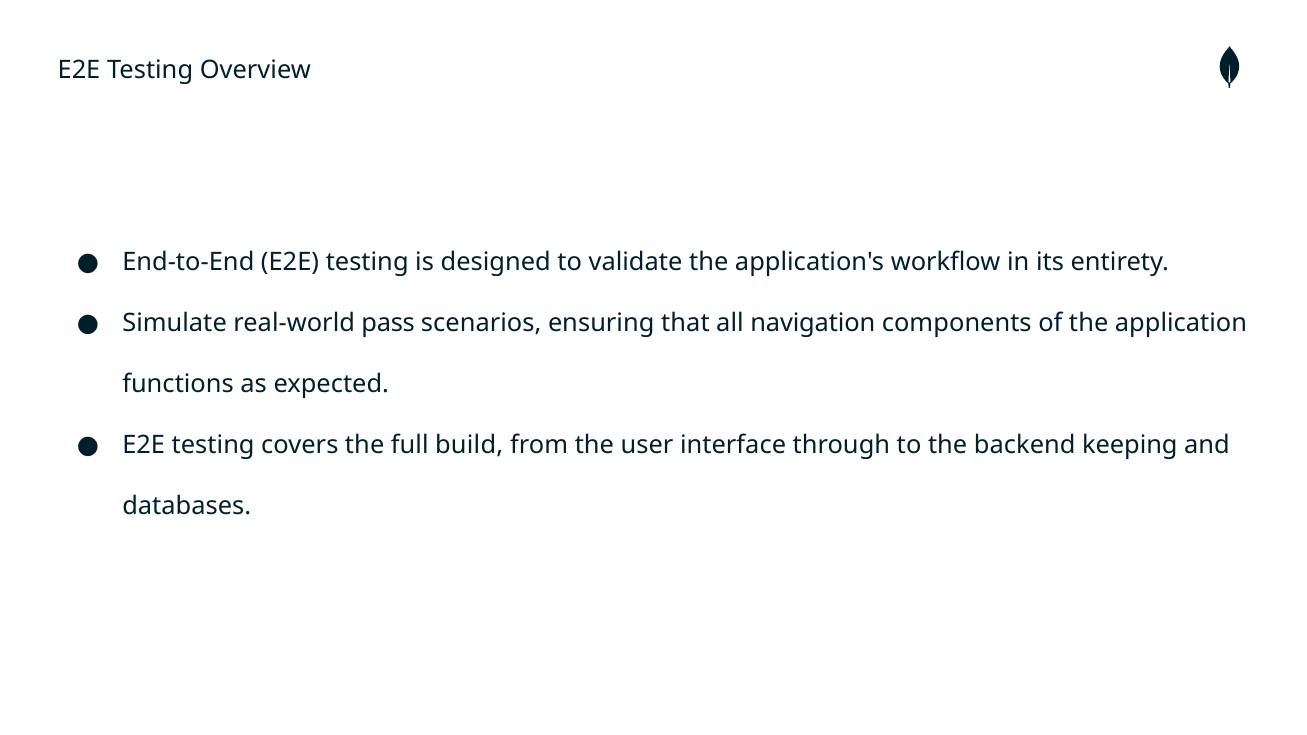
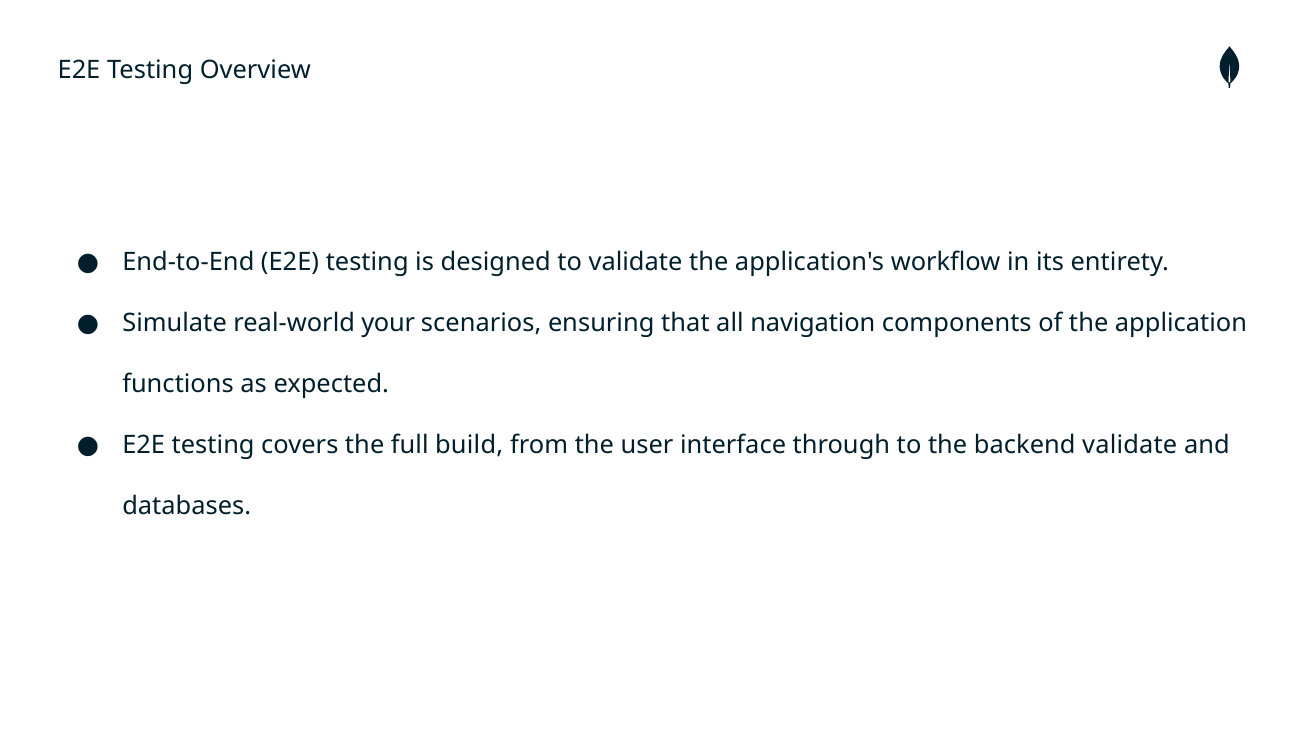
pass: pass -> your (388, 323)
backend keeping: keeping -> validate (1130, 446)
